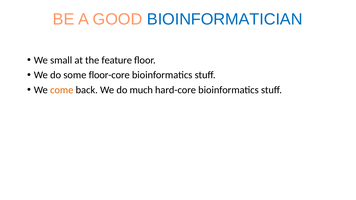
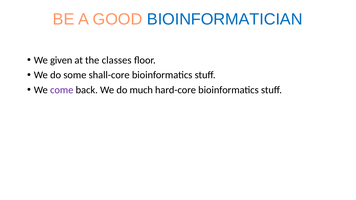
small: small -> given (61, 60)
feature: feature -> classes (117, 60)
floor-core: floor-core -> shall-core (109, 75)
come colour: orange -> purple (62, 90)
